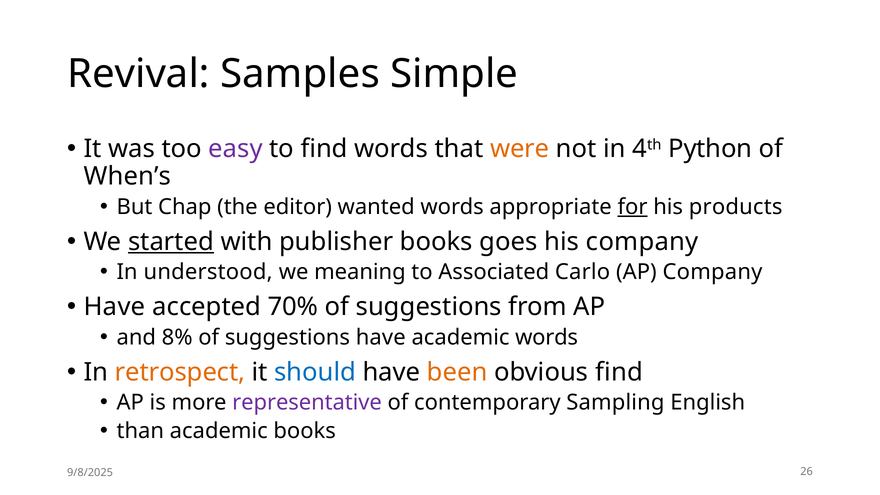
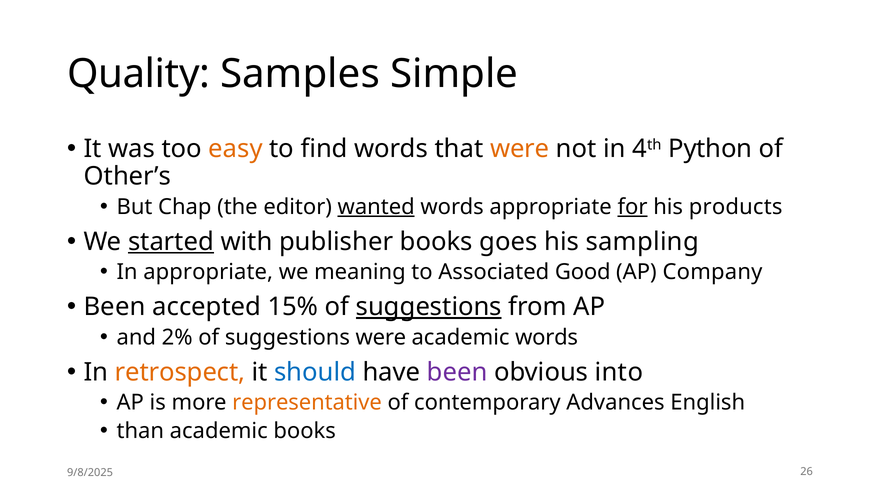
Revival: Revival -> Quality (139, 74)
easy colour: purple -> orange (236, 149)
When’s: When’s -> Other’s (127, 177)
wanted underline: none -> present (376, 207)
his company: company -> sampling (642, 242)
In understood: understood -> appropriate (208, 272)
Carlo: Carlo -> Good (583, 272)
Have: Have -> Been (115, 307)
70%: 70% -> 15% (293, 307)
suggestions underline: none -> present (429, 307)
8%: 8% -> 2% (177, 337)
suggestions have: have -> were (381, 337)
been colour: orange -> purple (457, 372)
obvious find: find -> into (619, 372)
representative colour: purple -> orange (307, 403)
Sampling: Sampling -> Advances (615, 403)
